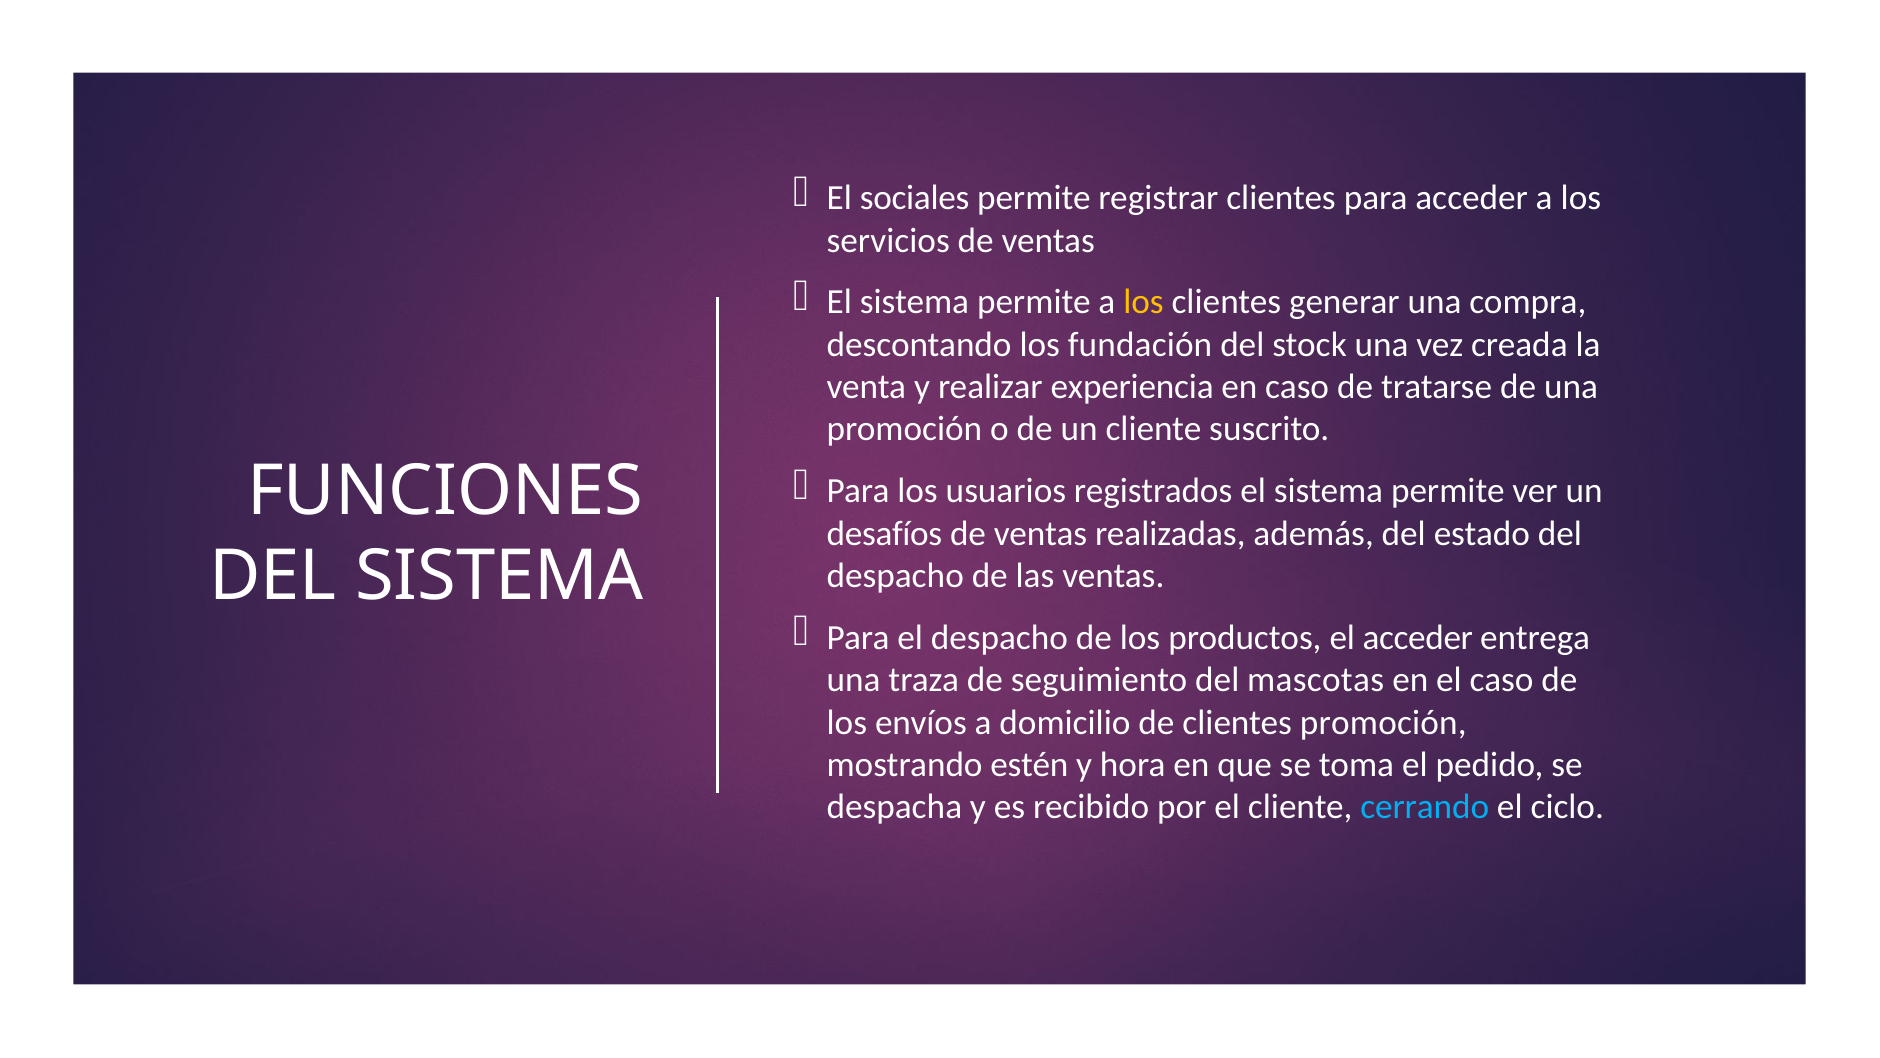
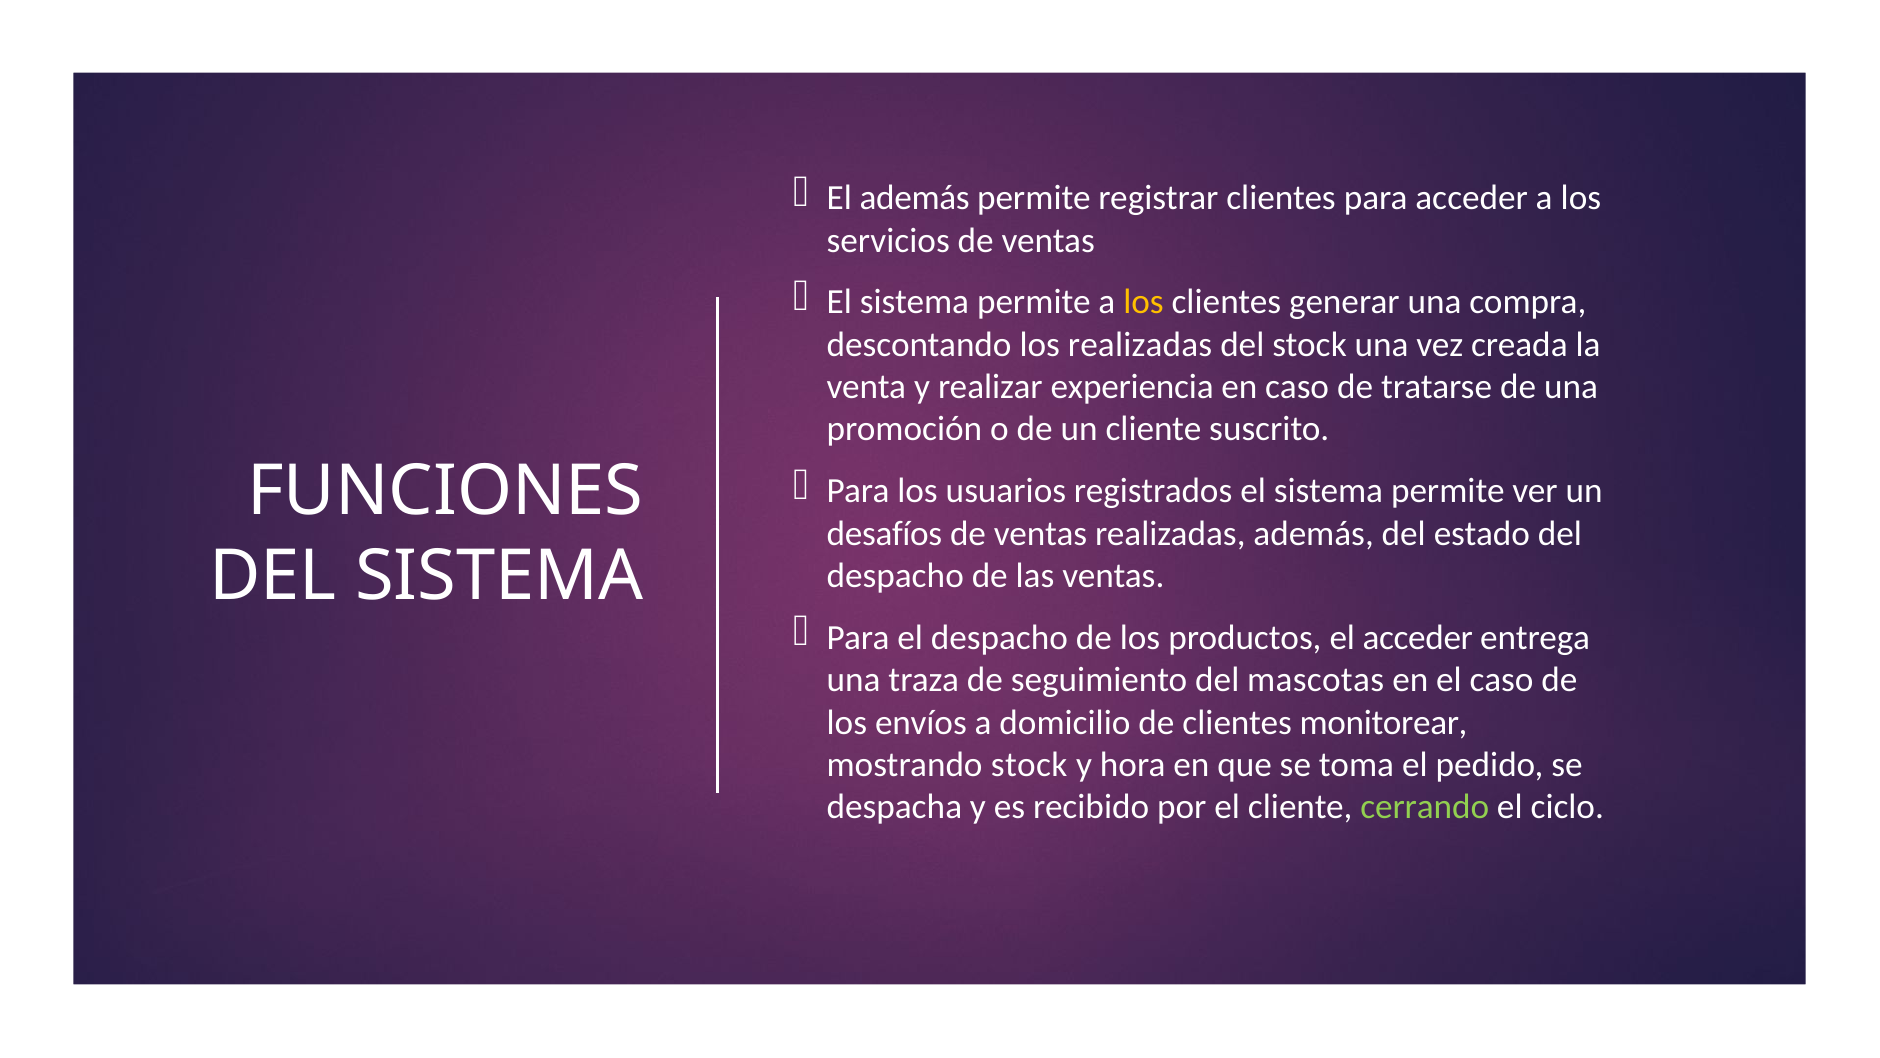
El sociales: sociales -> además (915, 198)
los fundación: fundación -> realizadas (1140, 344)
clientes promoción: promoción -> monitorear (1384, 722)
mostrando estén: estén -> stock (1029, 764)
cerrando colour: light blue -> light green (1425, 807)
